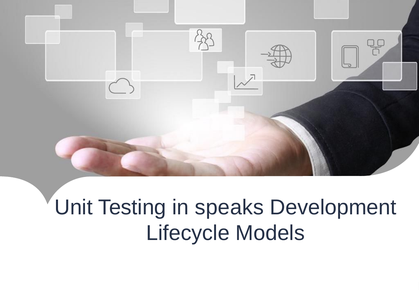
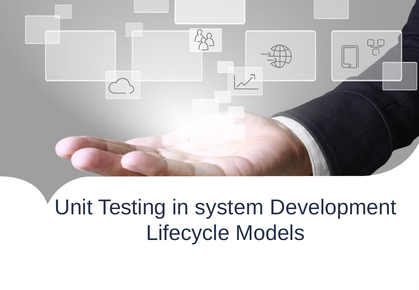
speaks: speaks -> system (229, 207)
